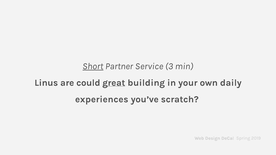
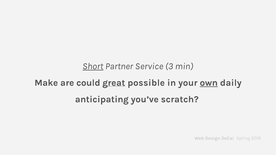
Linus: Linus -> Make (46, 83)
building: building -> possible (146, 83)
own underline: none -> present (209, 83)
experiences: experiences -> anticipating (102, 99)
